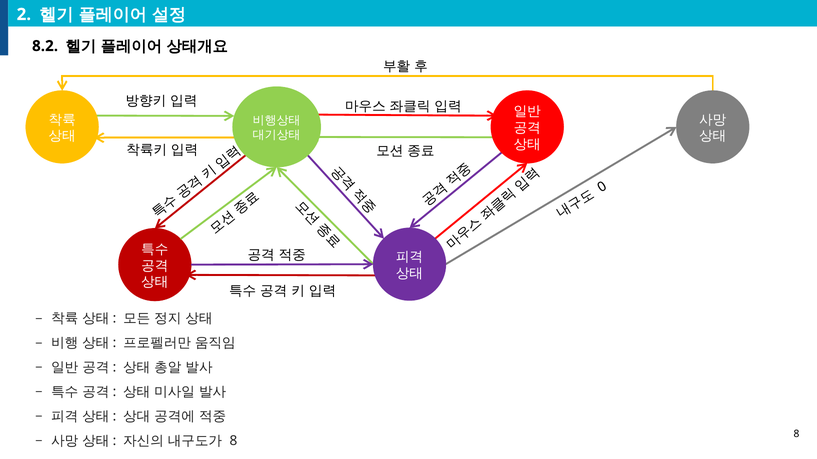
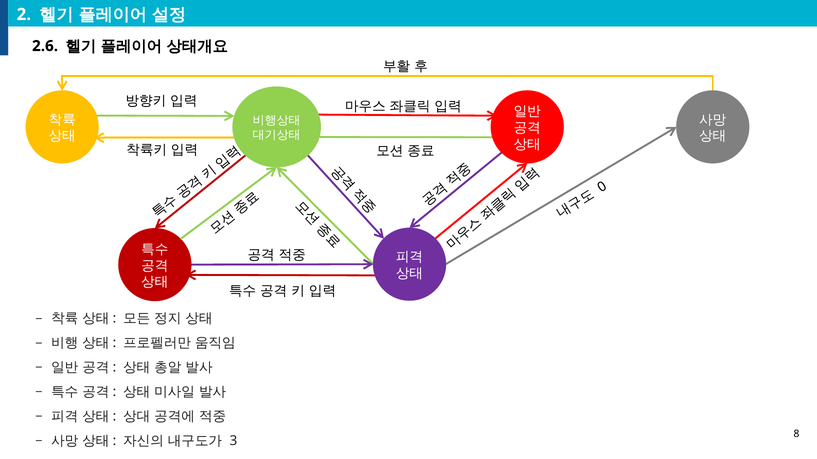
8.2: 8.2 -> 2.6 (45, 46)
8: 8 -> 3 (233, 441)
